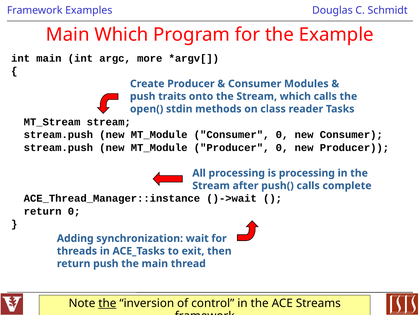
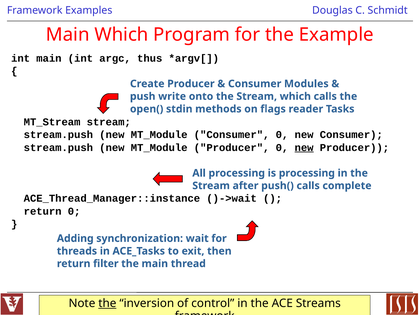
more: more -> thus (150, 58)
traits: traits -> write (172, 96)
class: class -> flags (273, 109)
new underline: none -> present (304, 148)
return push: push -> filter (106, 264)
